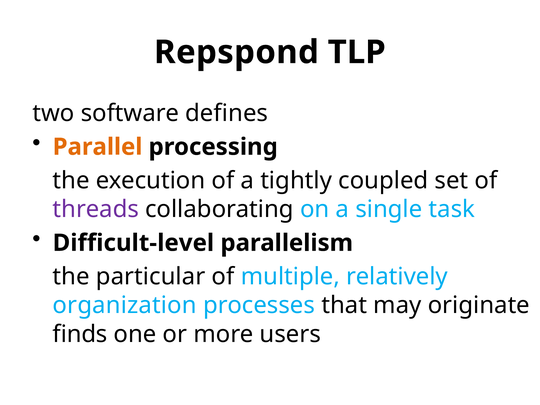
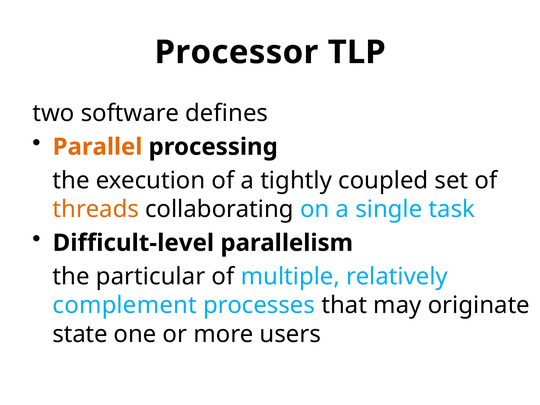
Repspond: Repspond -> Processor (236, 52)
threads colour: purple -> orange (96, 209)
organization: organization -> complement (125, 305)
finds: finds -> state (80, 334)
